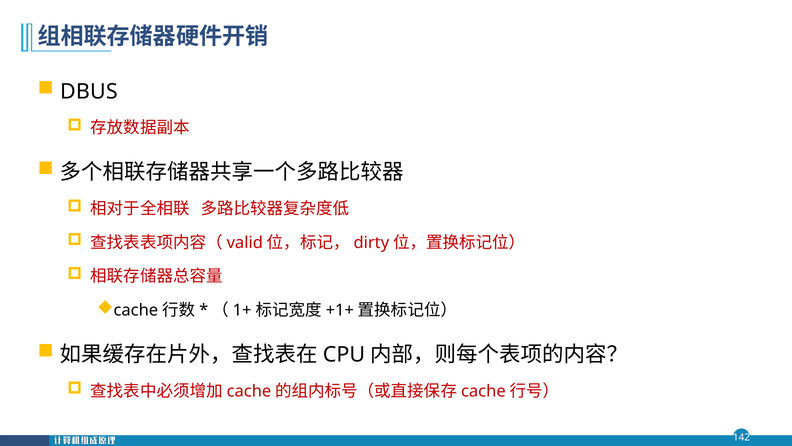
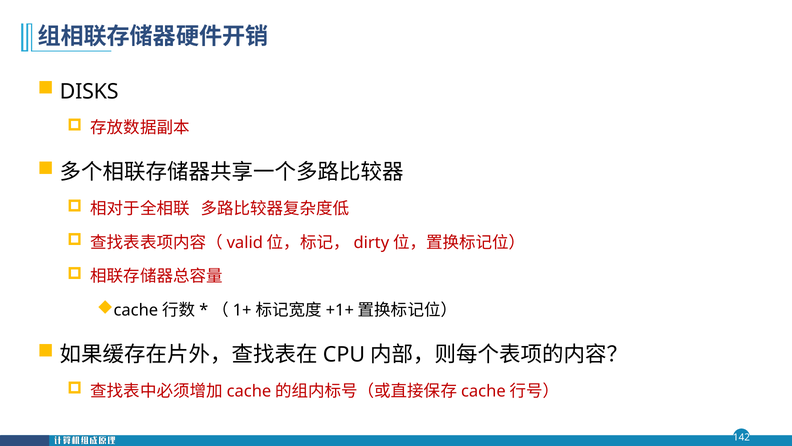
DBUS: DBUS -> DISKS (89, 91)
